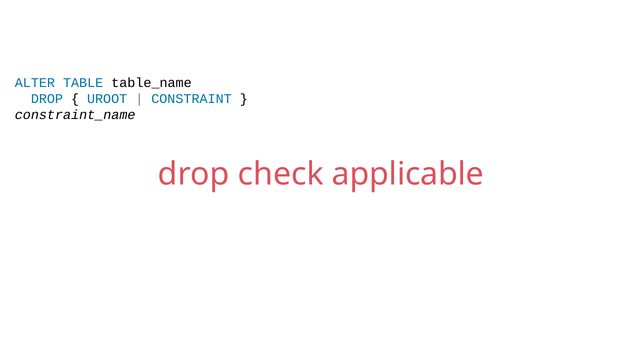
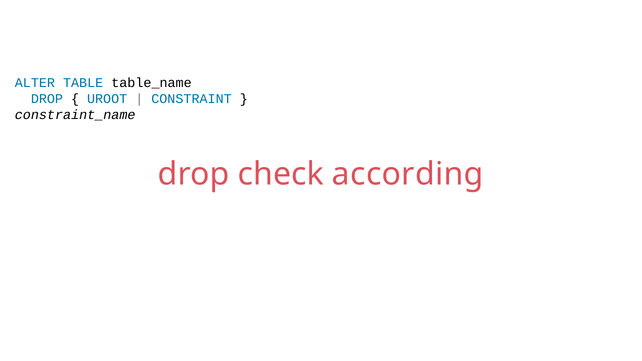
applicable: applicable -> according (408, 174)
